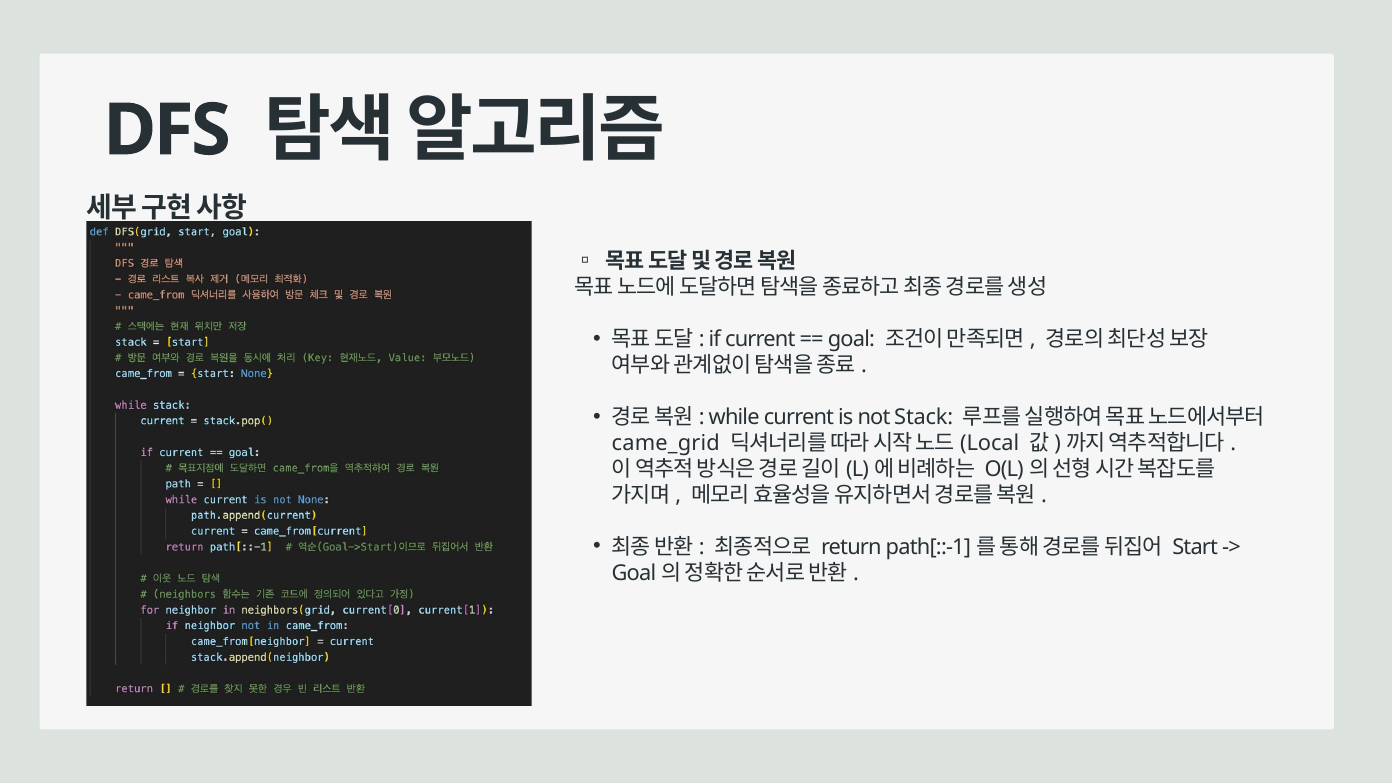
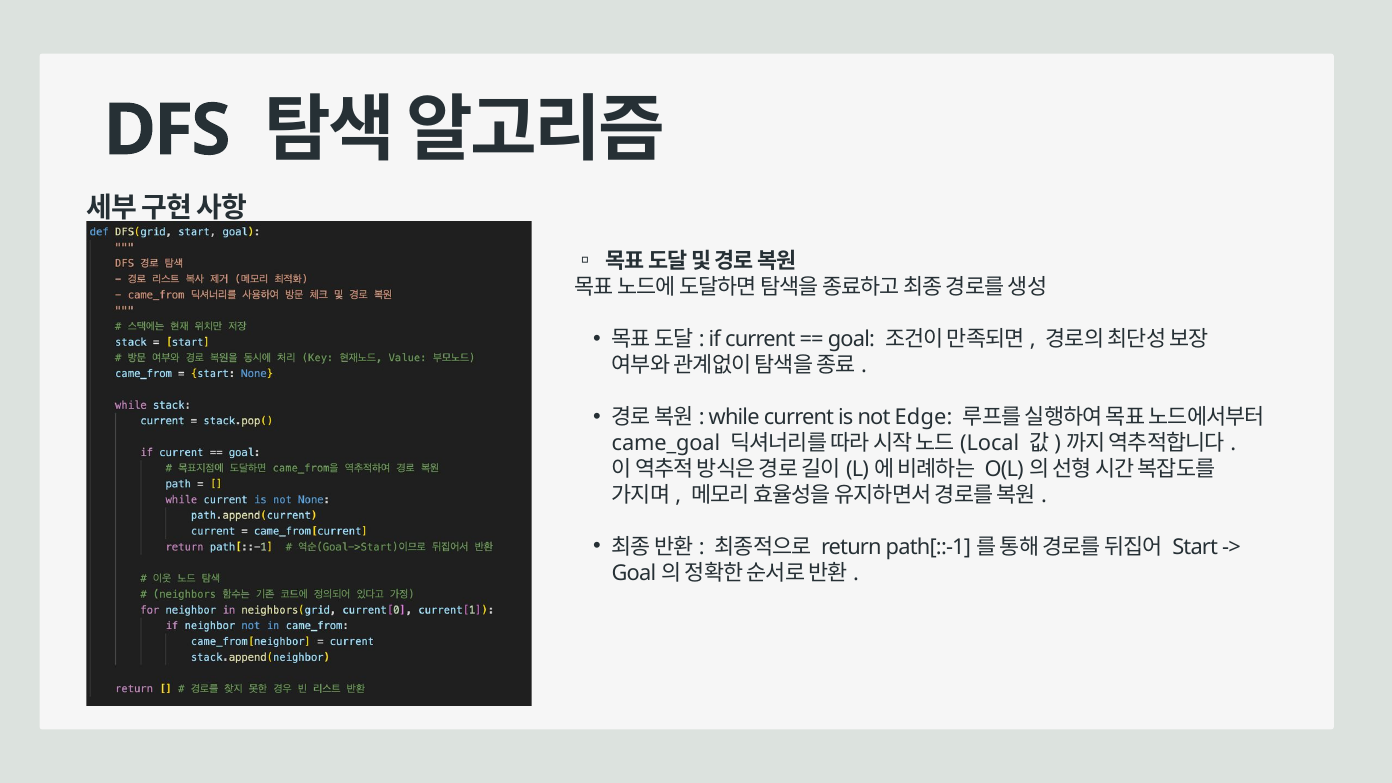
Stack: Stack -> Edge (924, 417)
came_grid: came_grid -> came_goal (666, 443)
